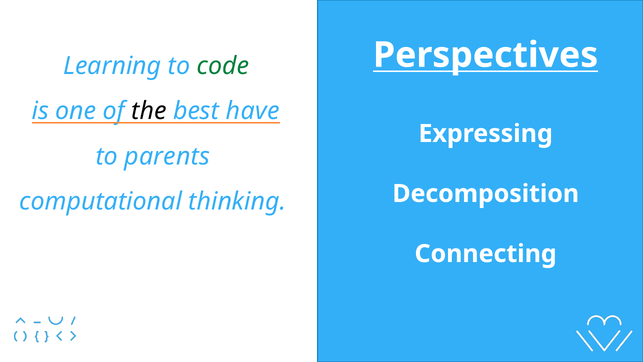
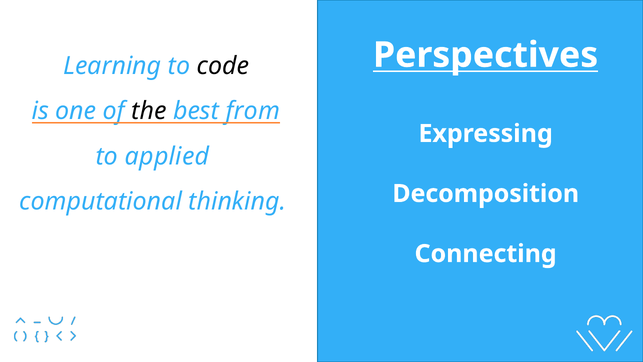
code colour: green -> black (223, 66)
have: have -> from (253, 111)
parents: parents -> applied (167, 156)
